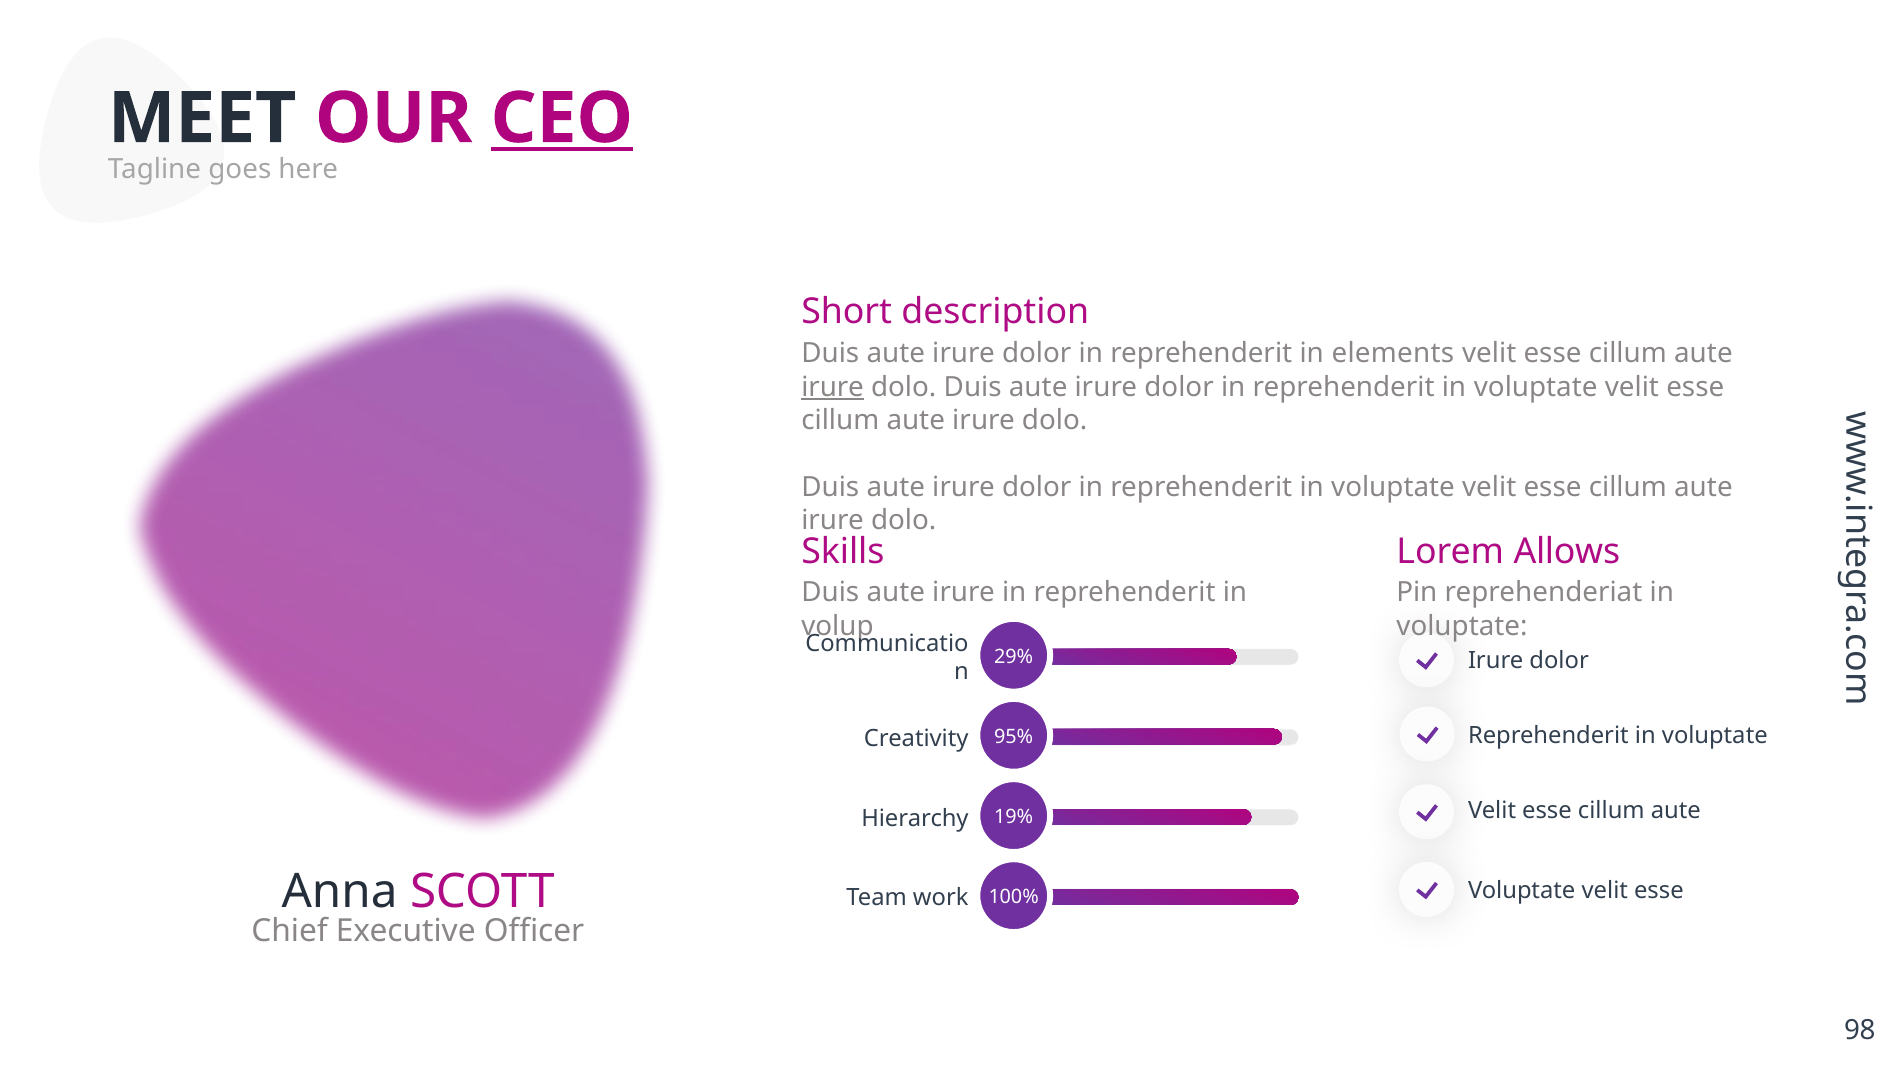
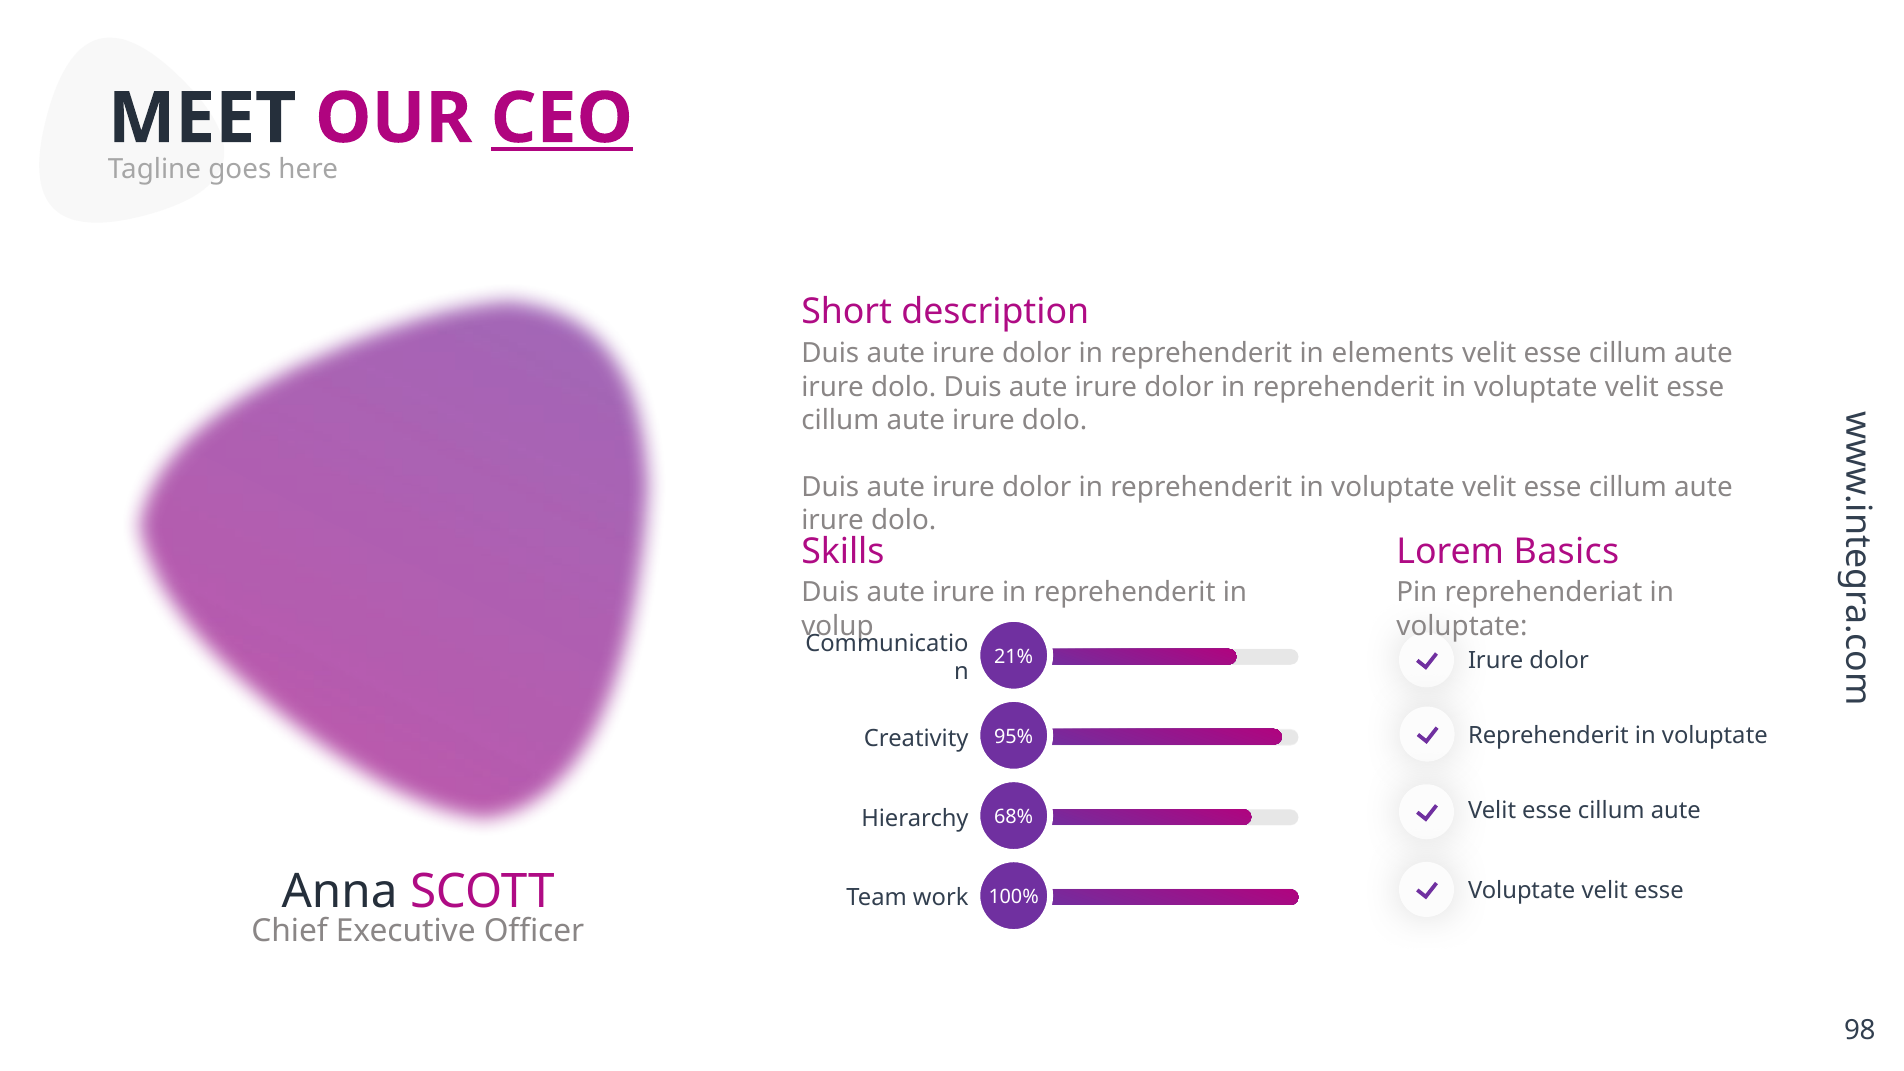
irure underline: present -> none (833, 387)
Allows: Allows -> Basics (1567, 552)
29%: 29% -> 21% (1014, 657)
19%: 19% -> 68% (1014, 817)
